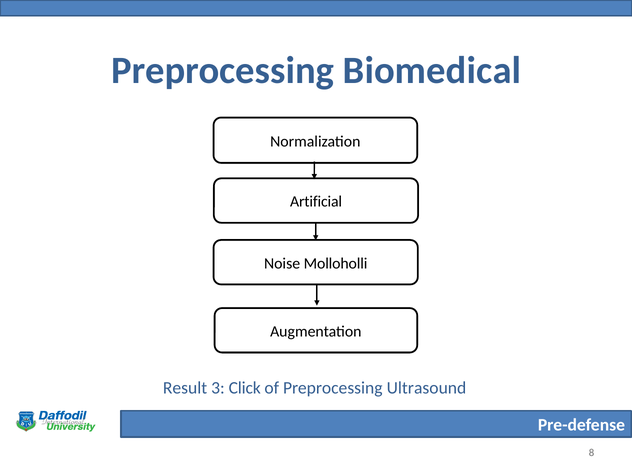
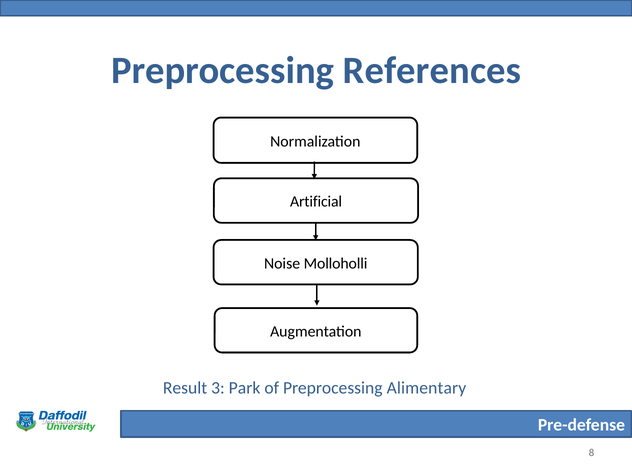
Biomedical: Biomedical -> References (432, 71)
Click: Click -> Park (245, 388)
Ultrasound: Ultrasound -> Alimentary (426, 388)
